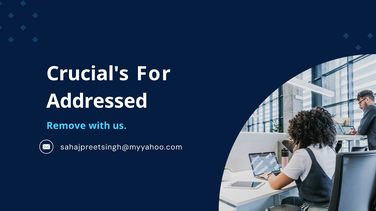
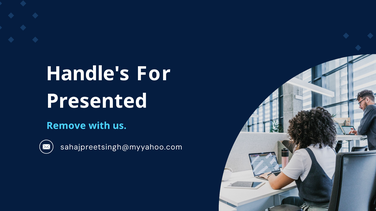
Crucial's: Crucial's -> Handle's (88, 74)
Addressed: Addressed -> Presented (97, 101)
